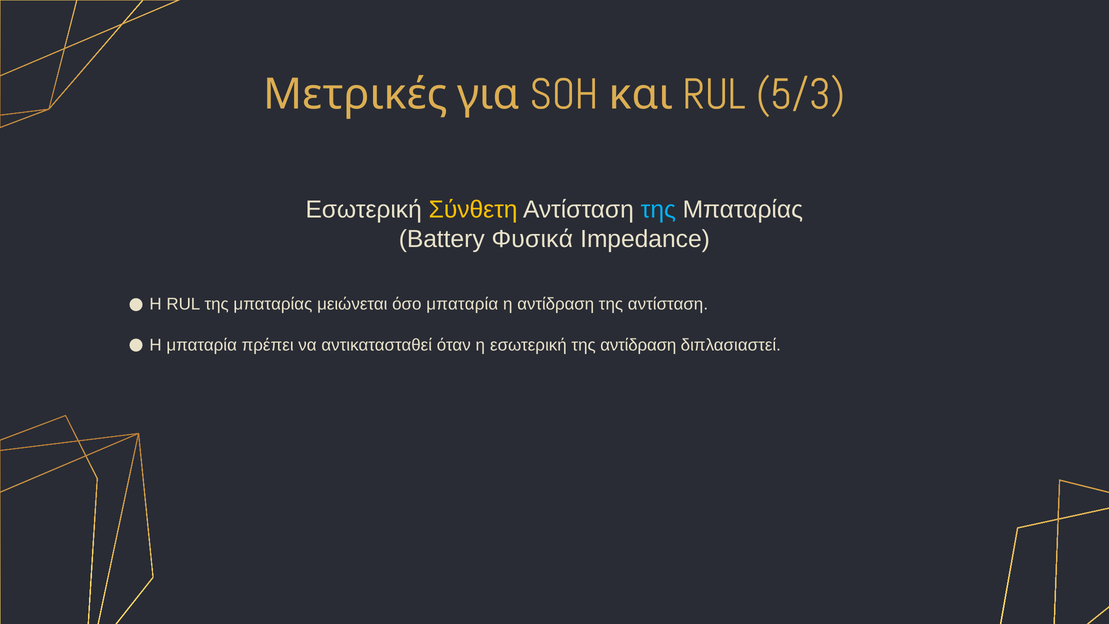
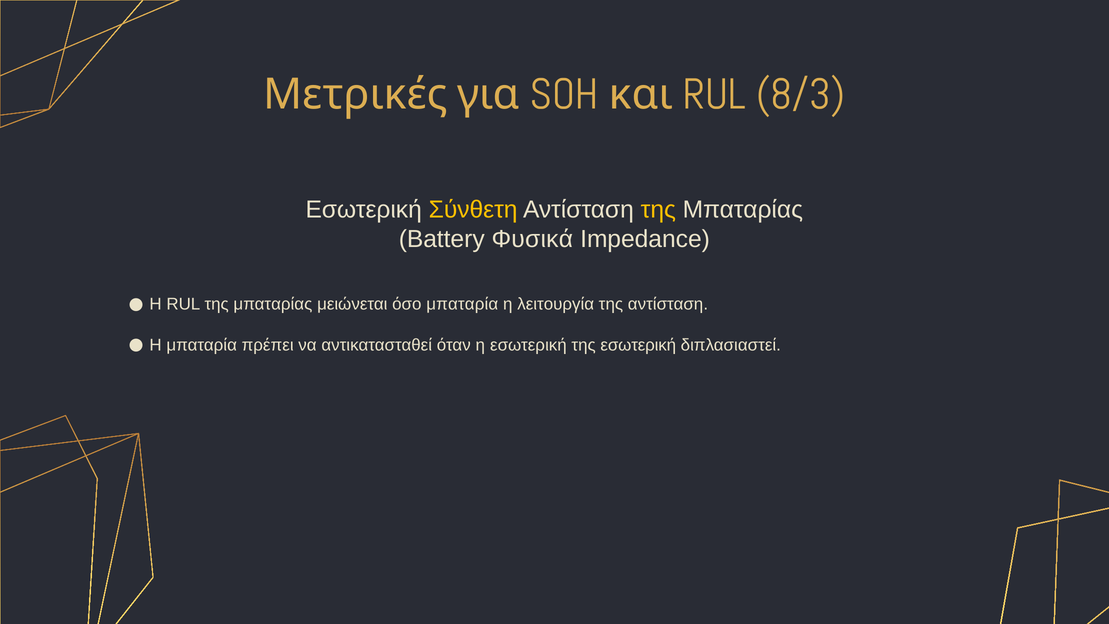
5/3: 5/3 -> 8/3 (801, 95)
της colour: light blue -> yellow (658, 210)
η αντίδραση: αντίδραση -> λειτουργία (556, 304)
της αντίδραση: αντίδραση -> εσωτερική (638, 345)
